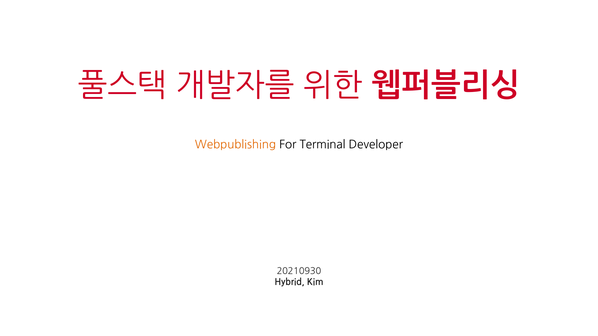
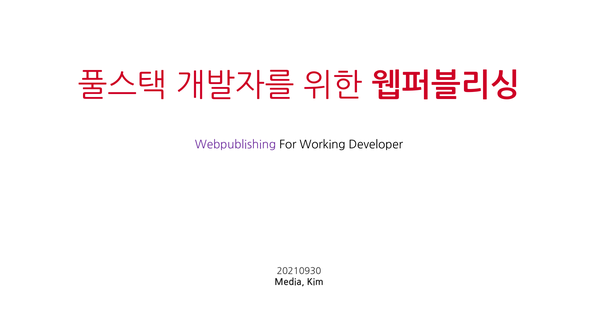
Webpublishing colour: orange -> purple (235, 145)
Terminal: Terminal -> Working (322, 145)
Hybrid: Hybrid -> Media (289, 282)
